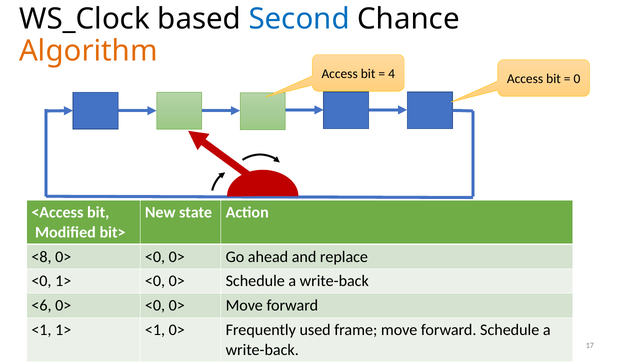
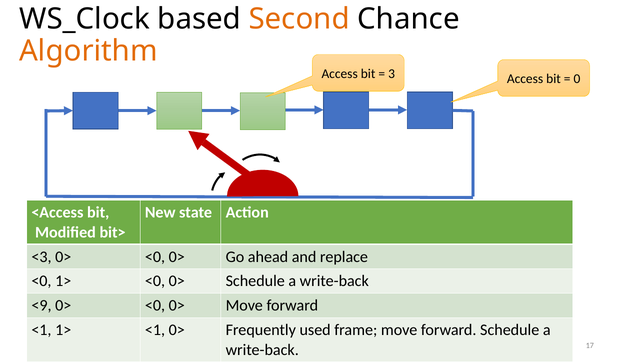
Second colour: blue -> orange (299, 19)
4: 4 -> 3 (392, 74)
<8: <8 -> <3 (41, 256)
<6: <6 -> <9 (41, 305)
